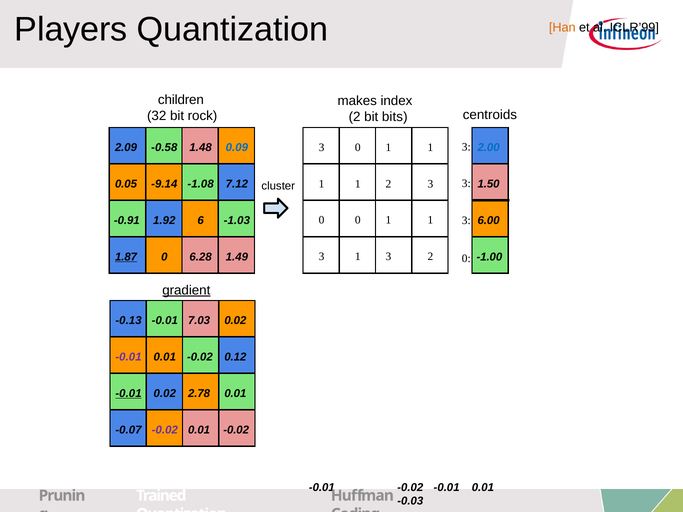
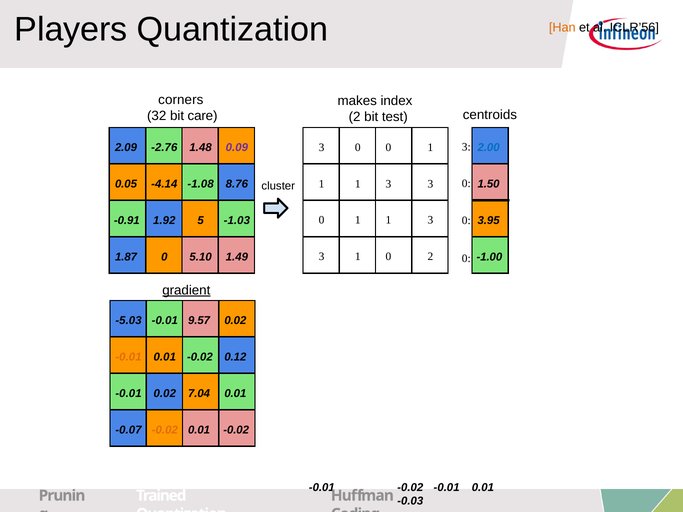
ICLR’99: ICLR’99 -> ICLR’56 (634, 28)
children: children -> corners (181, 100)
rock: rock -> care (203, 116)
bits: bits -> test (395, 117)
3 0 1: 1 -> 0 (388, 147)
-0.58: -0.58 -> -2.76 (164, 148)
0.09 colour: blue -> purple (237, 148)
3: 3 -> 0 (466, 184)
2: 2 -> 3 (388, 184)
-9.14: -9.14 -> -4.14 (164, 184)
7.12: 7.12 -> 8.76 (237, 184)
0: 0 -> 1 (358, 220)
1: 1 -> 3 (430, 220)
6: 6 -> 5 (201, 221)
6.00: 6.00 -> 3.95 (489, 221)
3: 3 -> 0 (466, 221)
3 1 3: 3 -> 0 (388, 257)
1.87 underline: present -> none (126, 257)
6.28: 6.28 -> 5.10 (201, 257)
-0.13: -0.13 -> -5.03 (128, 321)
7.03: 7.03 -> 9.57 (199, 321)
-0.01 colour: purple -> orange (128, 357)
-0.01 underline: present -> none (128, 394)
2.78: 2.78 -> 7.04 (199, 394)
-0.02 colour: purple -> orange (165, 430)
